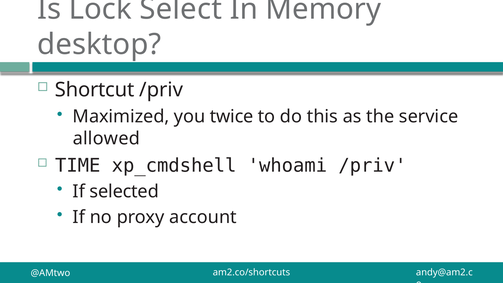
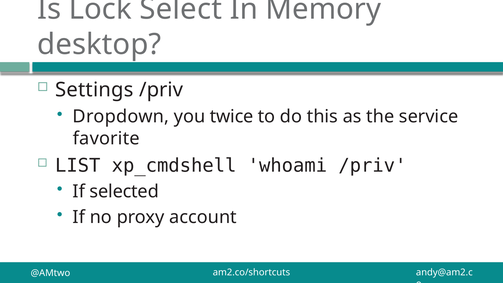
Shortcut: Shortcut -> Settings (94, 90)
Maximized: Maximized -> Dropdown (121, 117)
allowed: allowed -> favorite (106, 138)
TIME: TIME -> LIST (78, 165)
